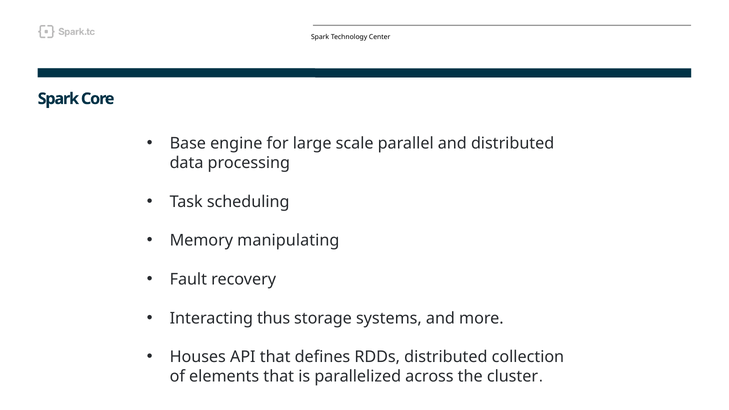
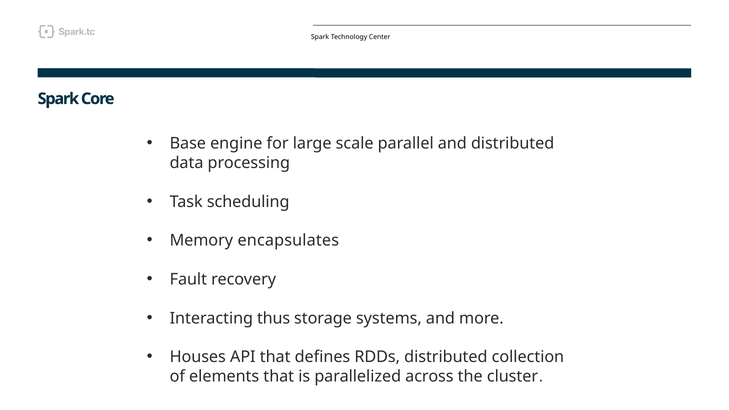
manipulating: manipulating -> encapsulates (288, 241)
